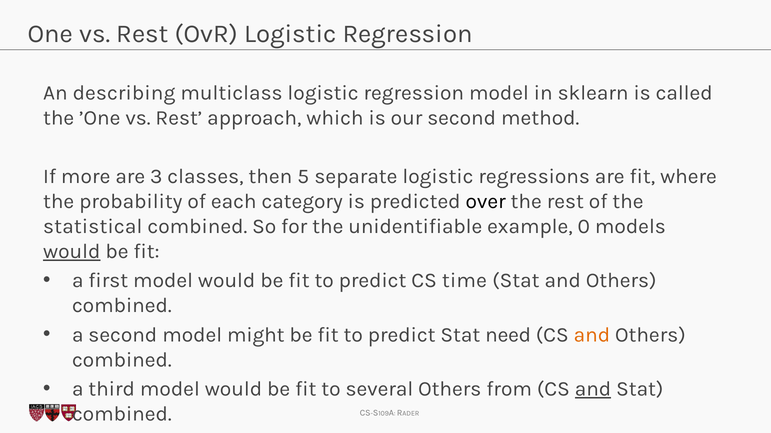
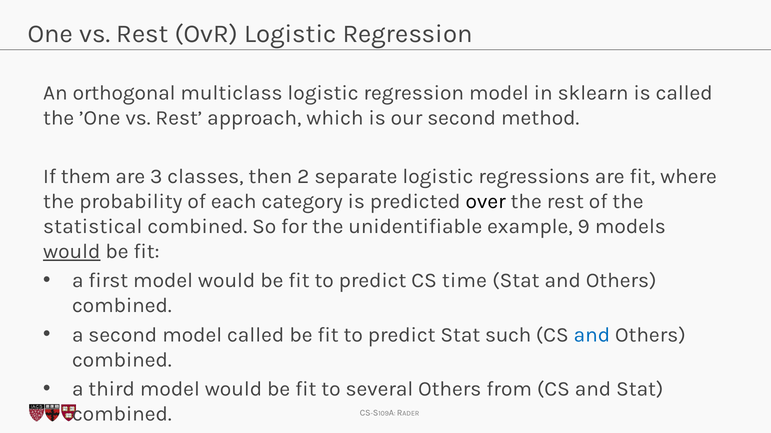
describing: describing -> orthogonal (124, 93)
more: more -> them (86, 177)
5: 5 -> 2 (303, 177)
0: 0 -> 9 (584, 227)
model might: might -> called (256, 335)
need: need -> such (508, 335)
and colour: orange -> blue (592, 335)
and underline: present -> none (593, 389)
